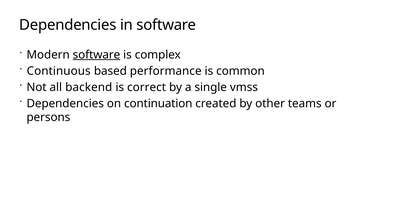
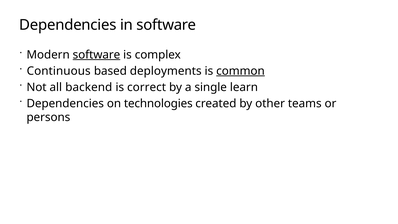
performance: performance -> deployments (166, 71)
common underline: none -> present (240, 71)
vmss: vmss -> learn (244, 87)
continuation: continuation -> technologies (158, 103)
